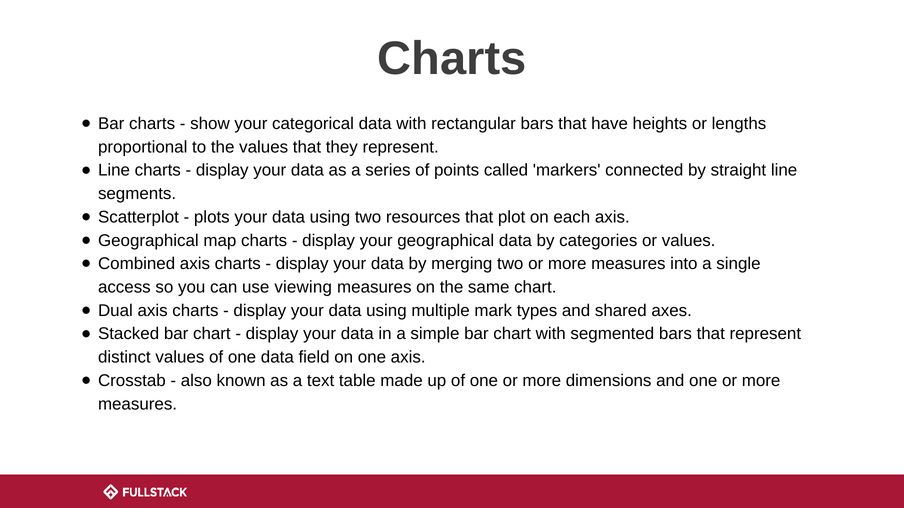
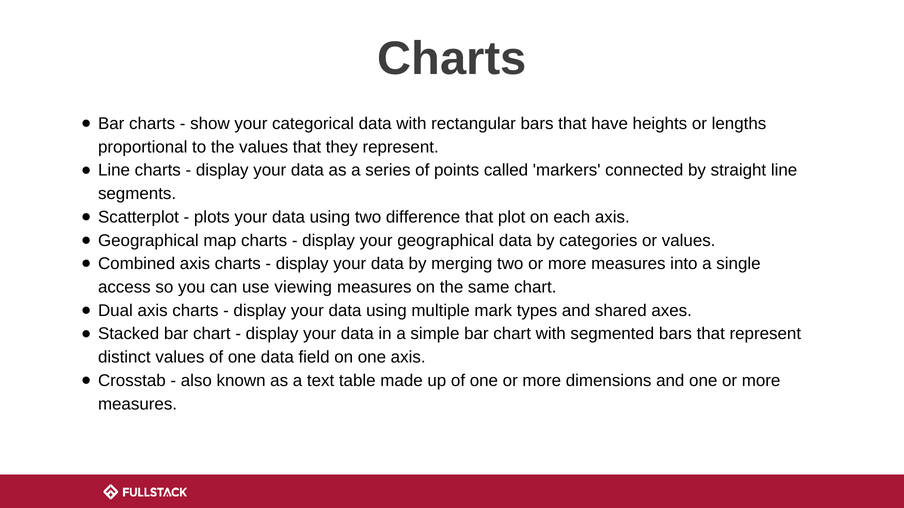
resources: resources -> difference (423, 217)
